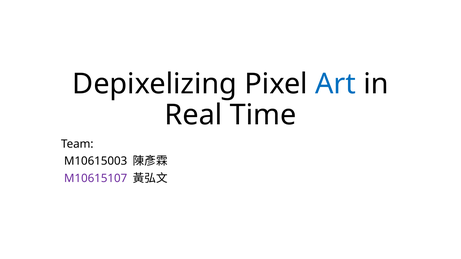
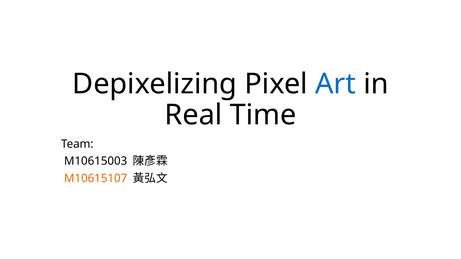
M10615107 colour: purple -> orange (96, 179)
